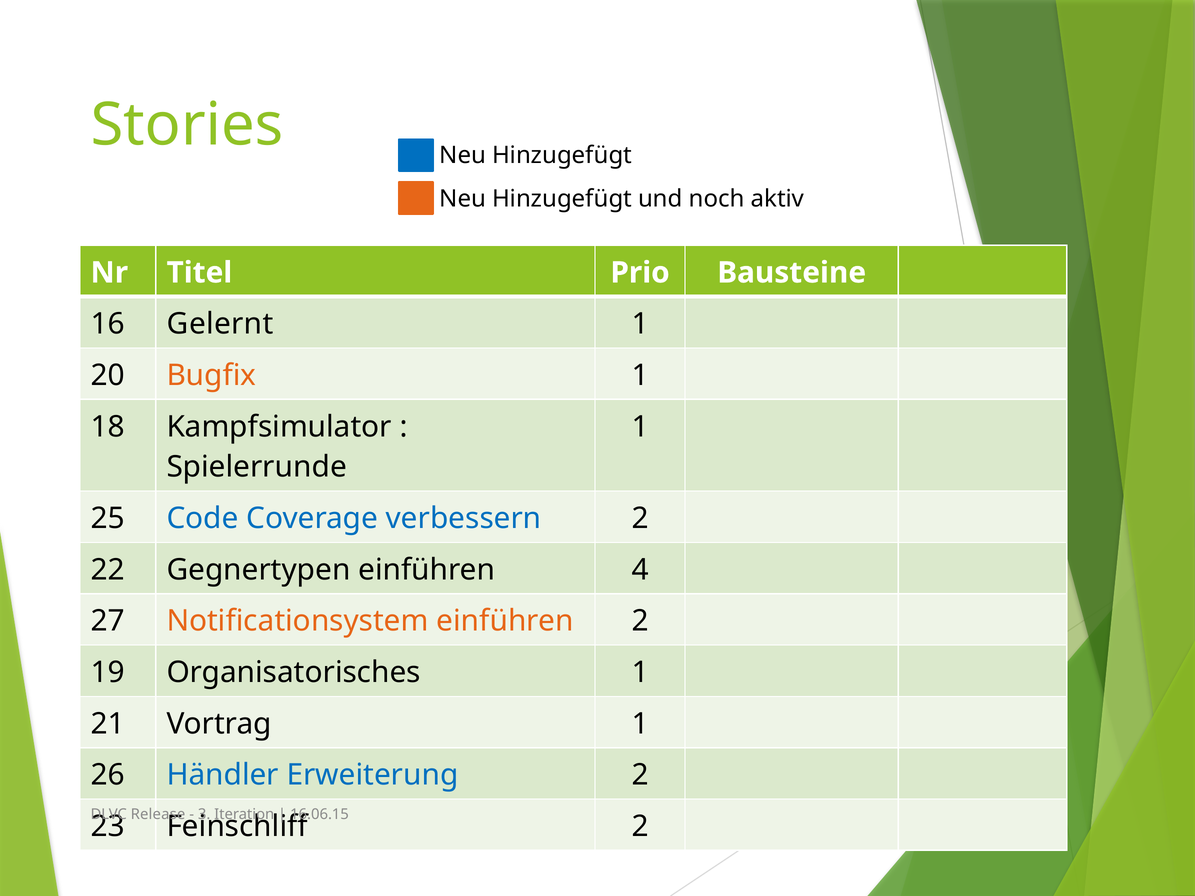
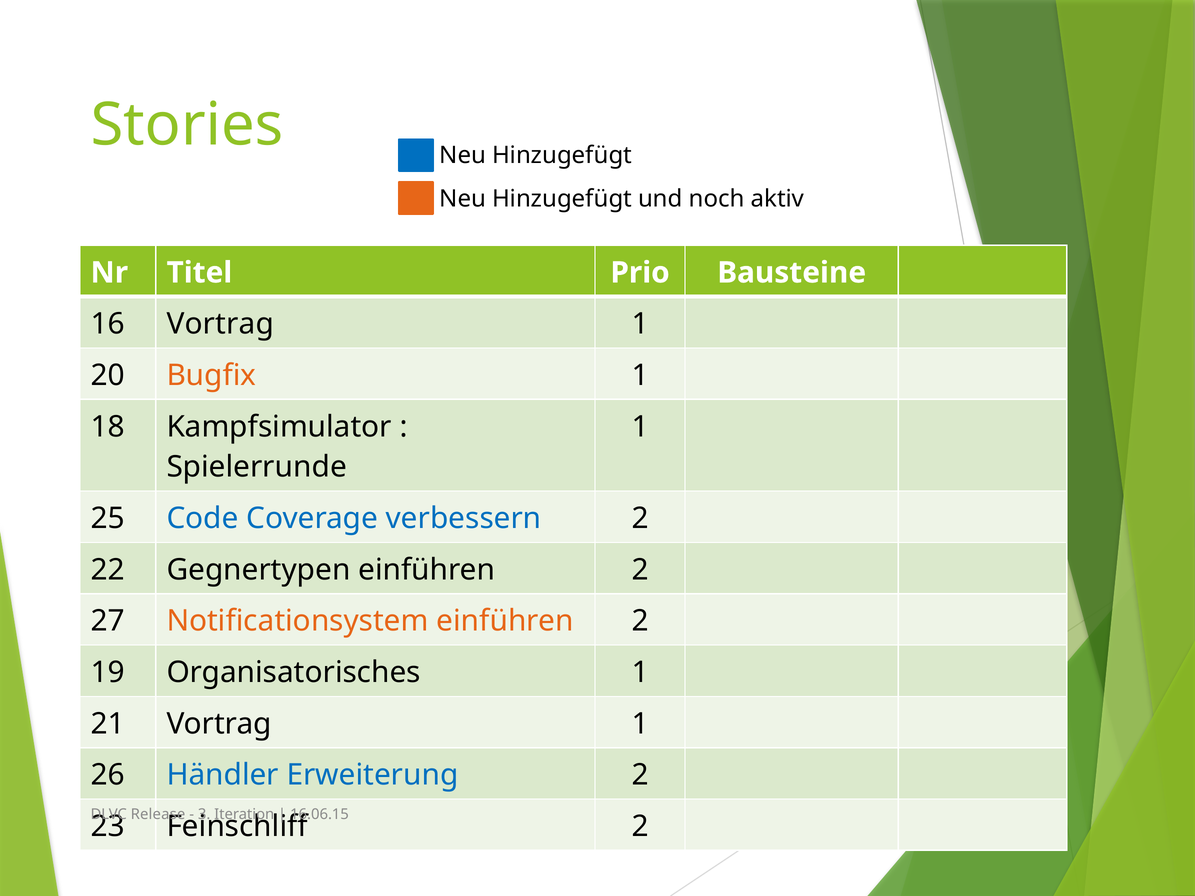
16 Gelernt: Gelernt -> Vortrag (220, 324)
Gegnertypen einführen 4: 4 -> 2 (640, 570)
